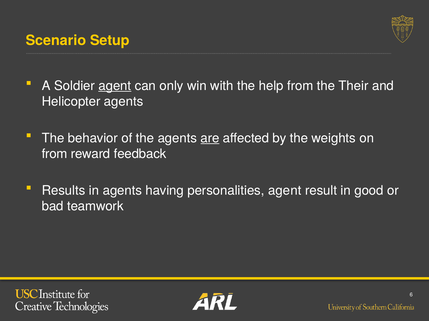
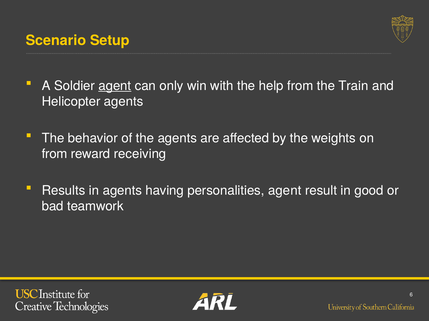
Their: Their -> Train (354, 86)
are underline: present -> none (210, 138)
feedback: feedback -> receiving (140, 154)
